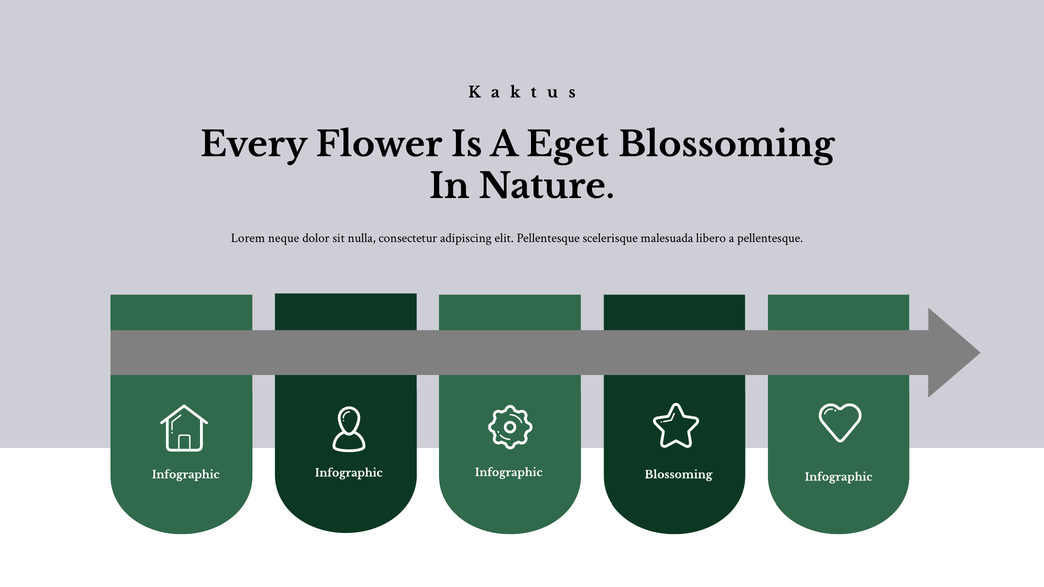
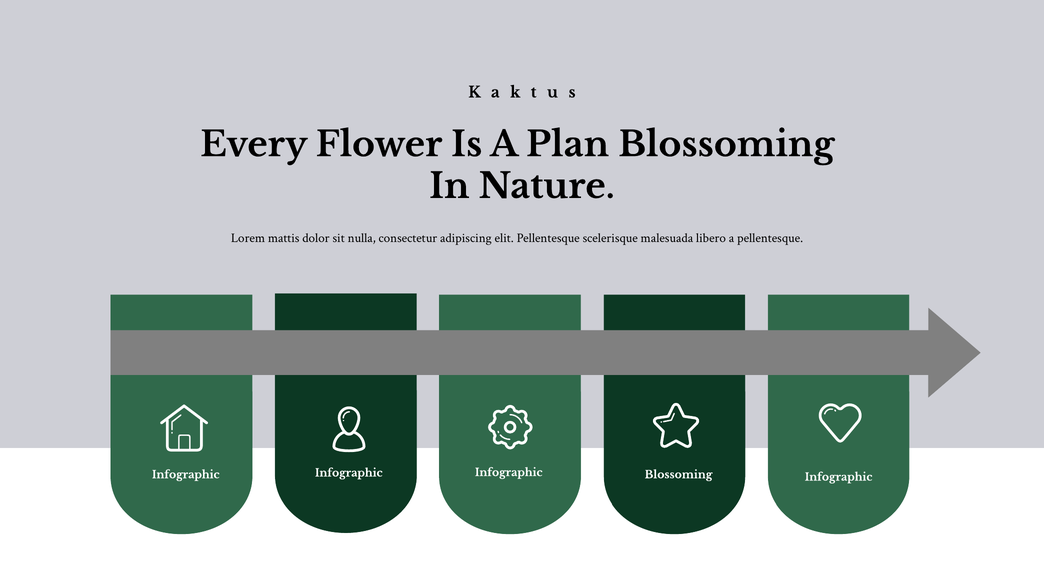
Eget: Eget -> Plan (568, 145)
neque: neque -> mattis (284, 238)
